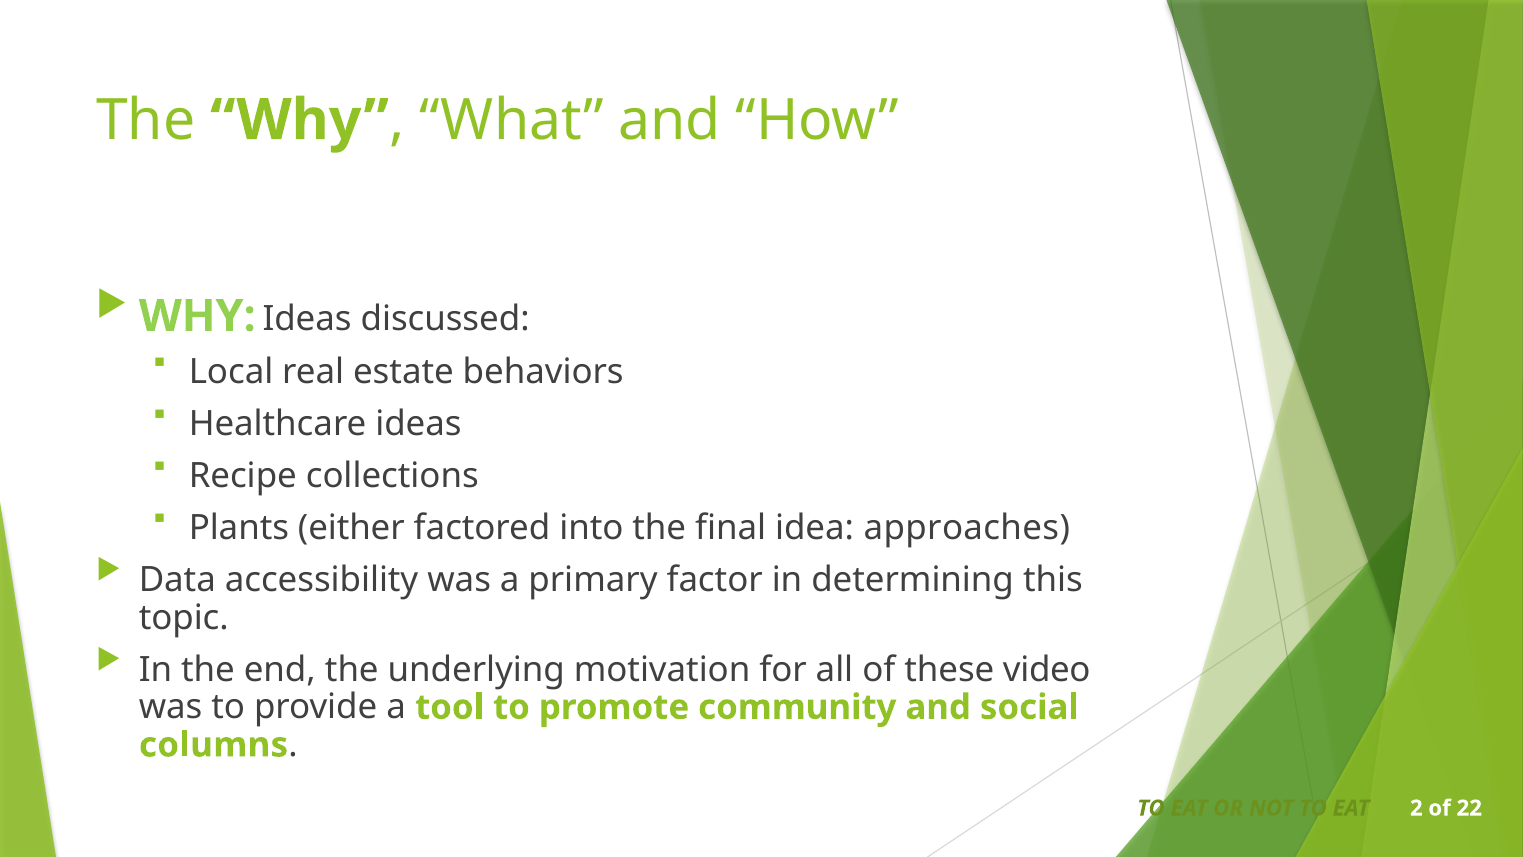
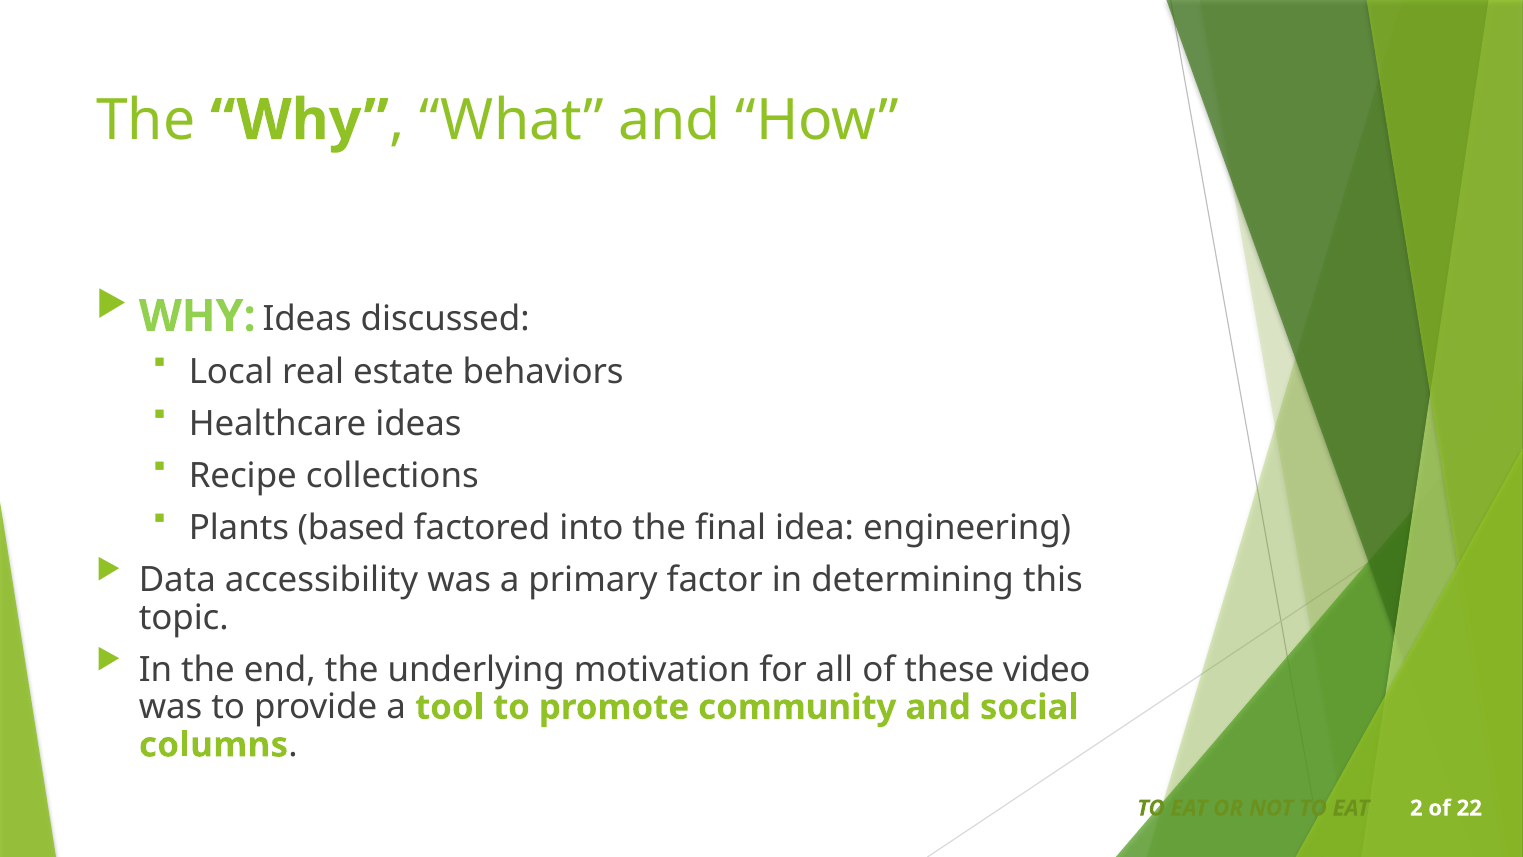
either: either -> based (351, 528)
approaches: approaches -> engineering (967, 528)
